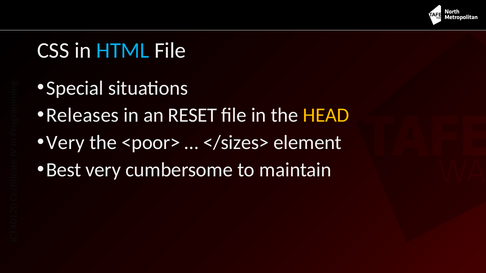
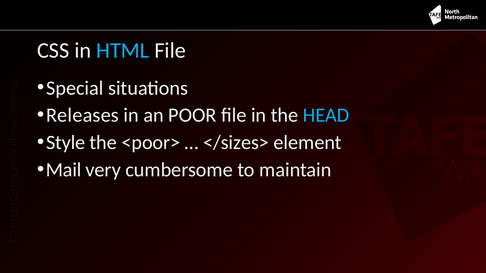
RESET: RESET -> POOR (192, 115)
HEAD colour: yellow -> light blue (326, 115)
Very: Very -> Style (66, 143)
Best: Best -> Mail (64, 170)
